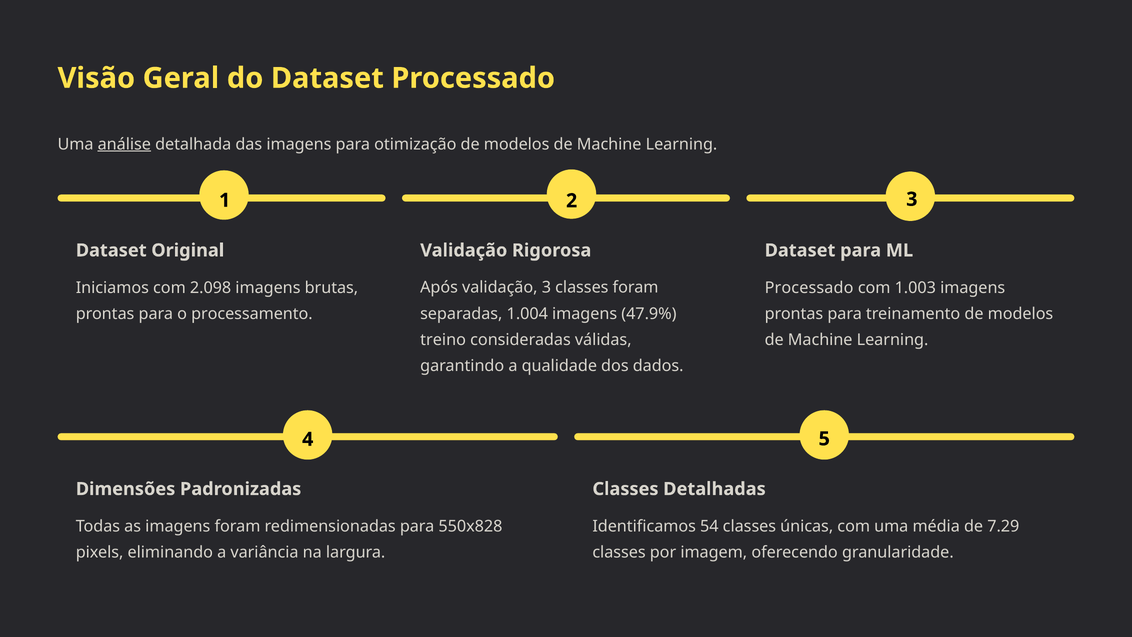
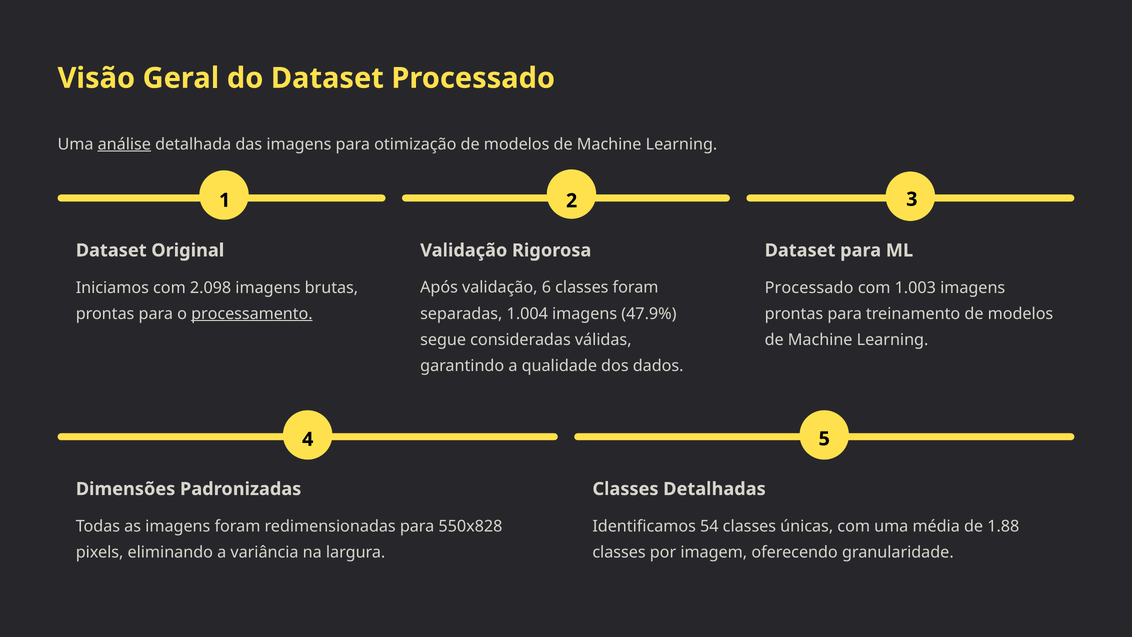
validação 3: 3 -> 6 (546, 288)
processamento underline: none -> present (252, 314)
treino: treino -> segue (443, 340)
7.29: 7.29 -> 1.88 (1003, 526)
